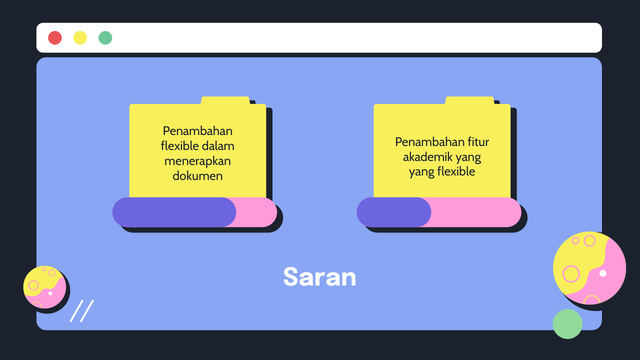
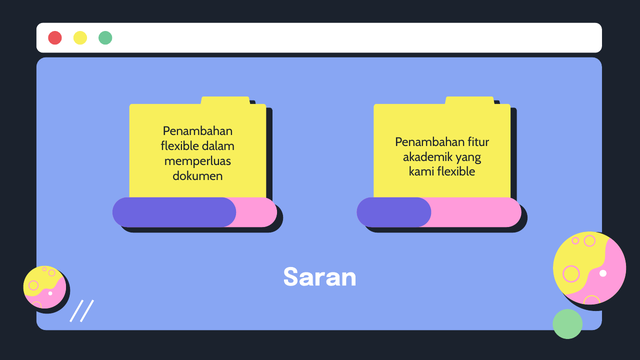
menerapkan: menerapkan -> memperluas (198, 161)
yang: yang -> kami (422, 172)
